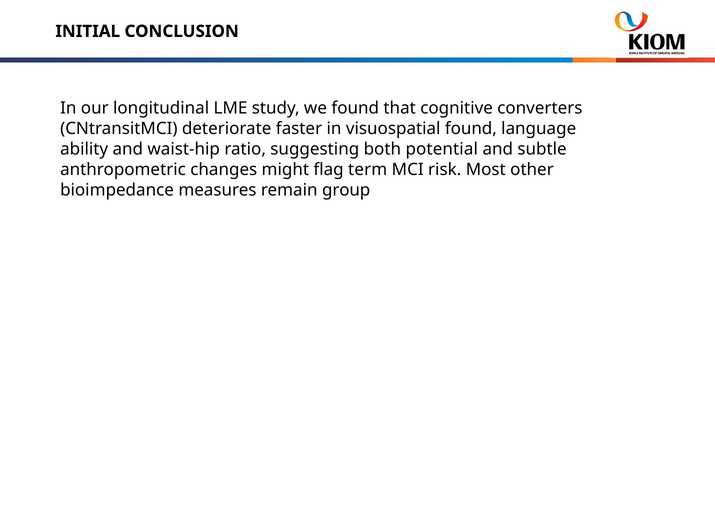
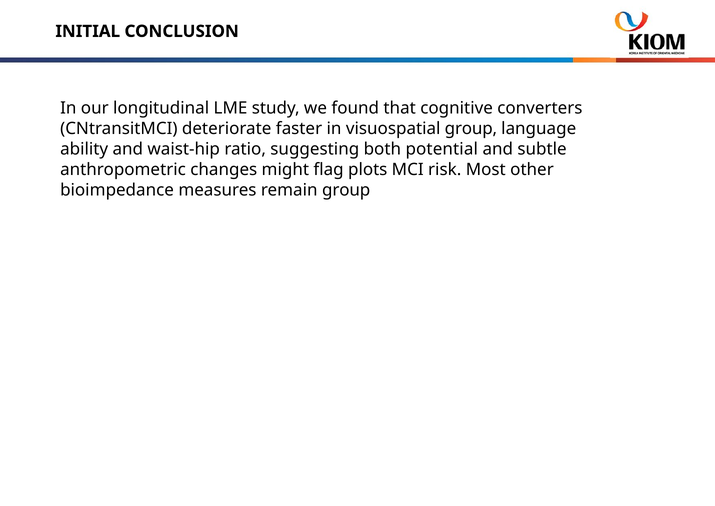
visuospatial found: found -> group (471, 129)
term: term -> plots (368, 169)
